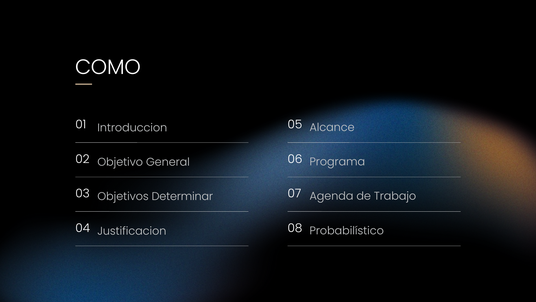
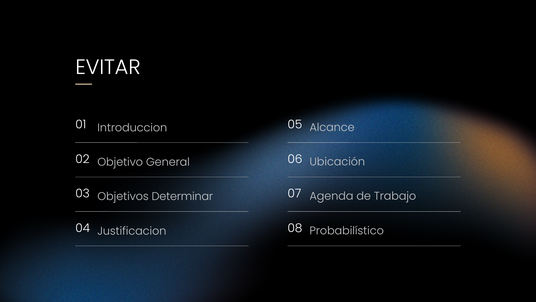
COMO: COMO -> EVITAR (108, 67)
Programa: Programa -> Ubicación (337, 162)
